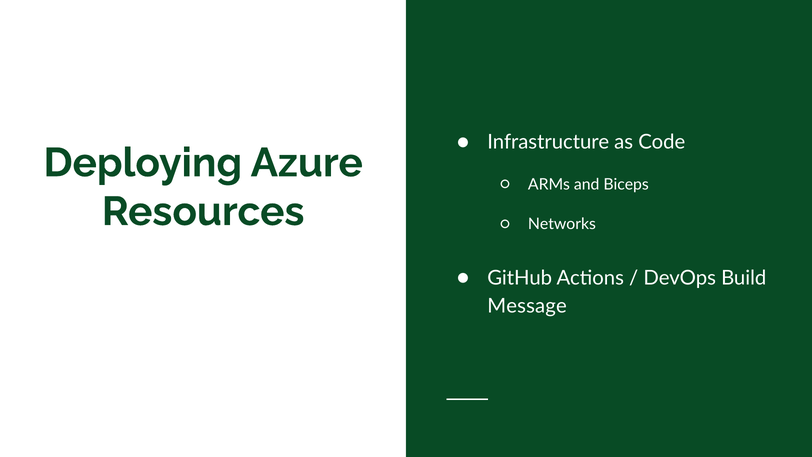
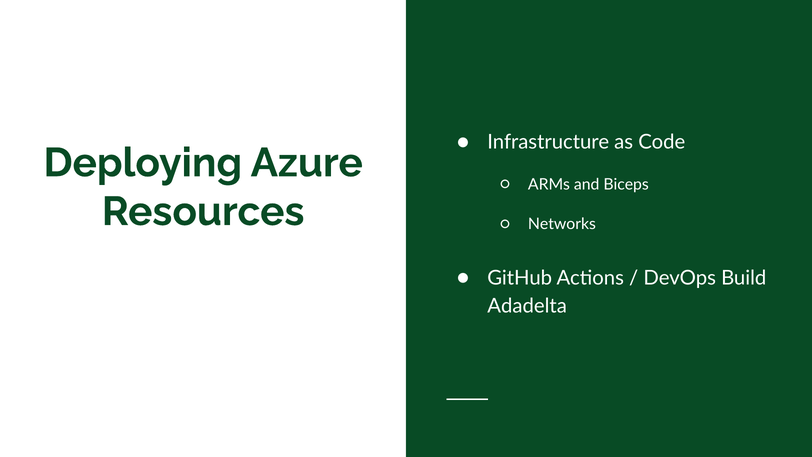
Message: Message -> Adadelta (527, 306)
